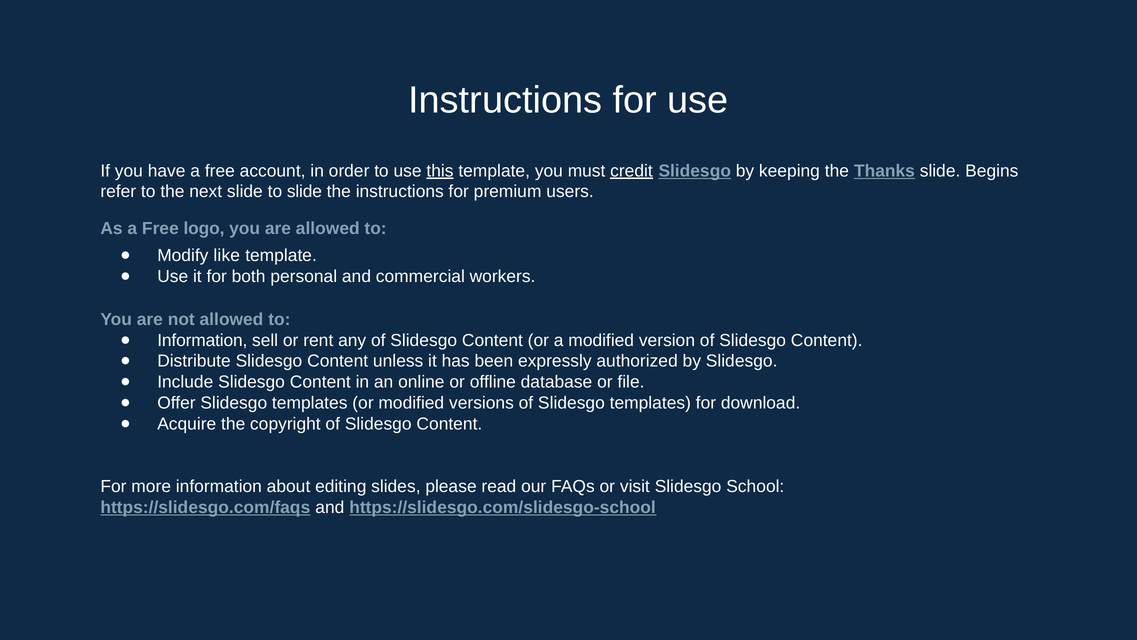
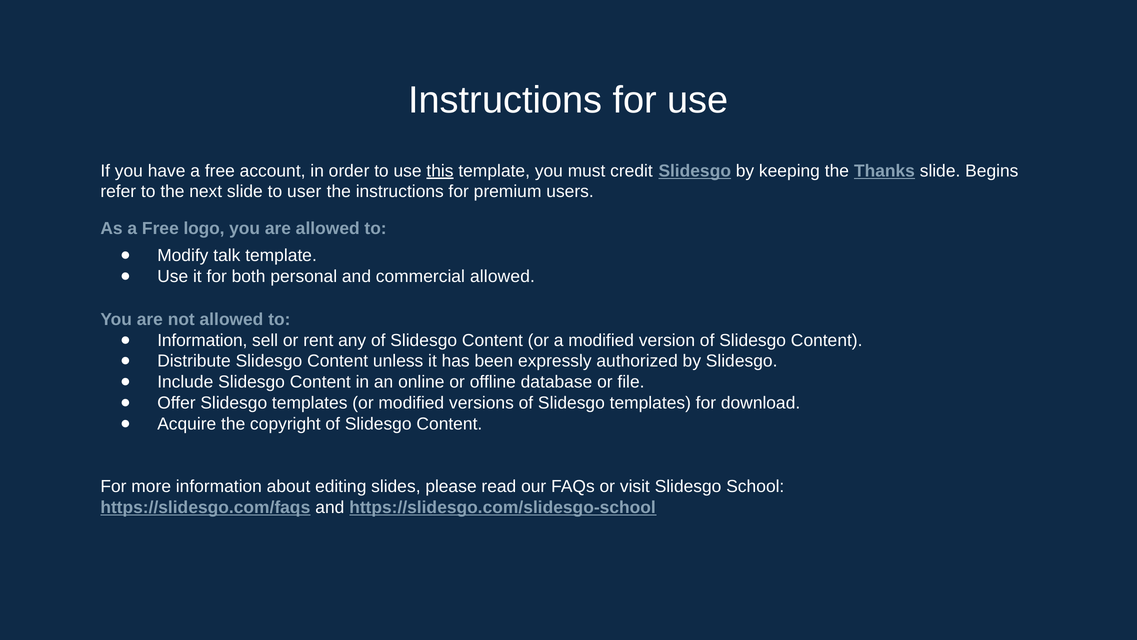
credit underline: present -> none (632, 171)
to slide: slide -> user (304, 192)
like: like -> talk (227, 255)
commercial workers: workers -> allowed (502, 276)
